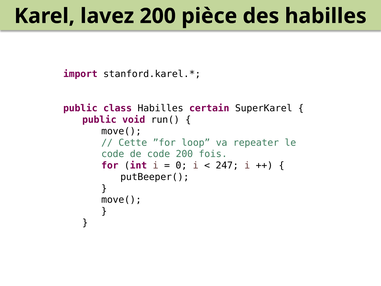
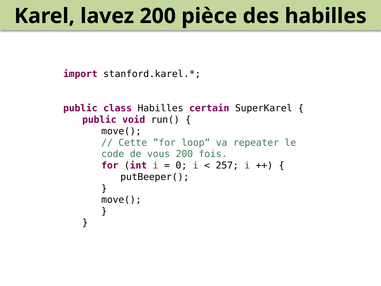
de code: code -> vous (159, 154)
247: 247 -> 257 (227, 165)
